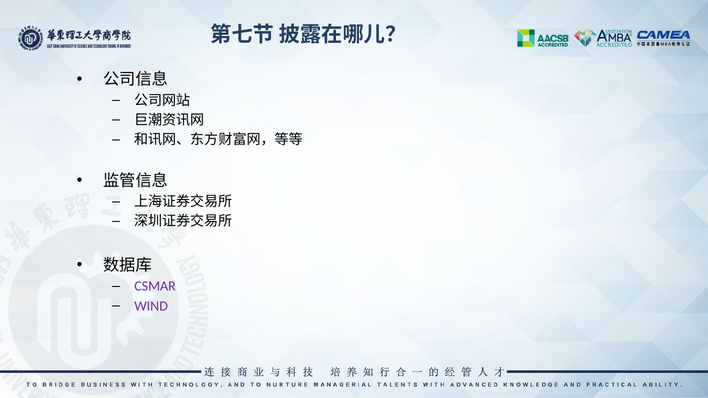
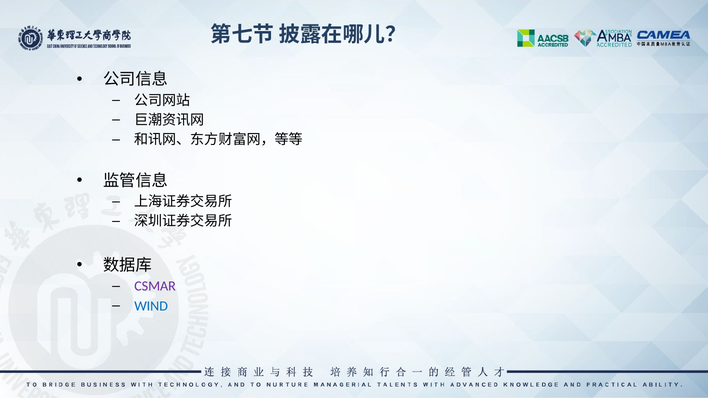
WIND colour: purple -> blue (151, 306)
